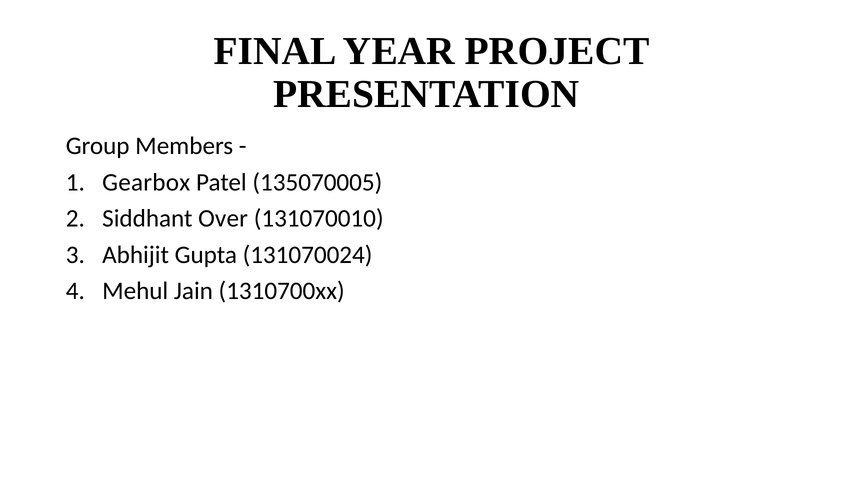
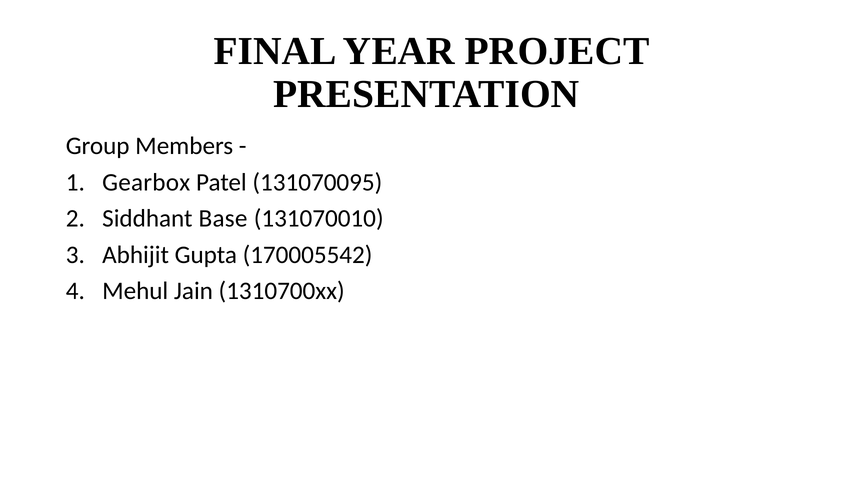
135070005: 135070005 -> 131070095 (317, 182)
Over: Over -> Base (223, 218)
131070024: 131070024 -> 170005542 (308, 254)
